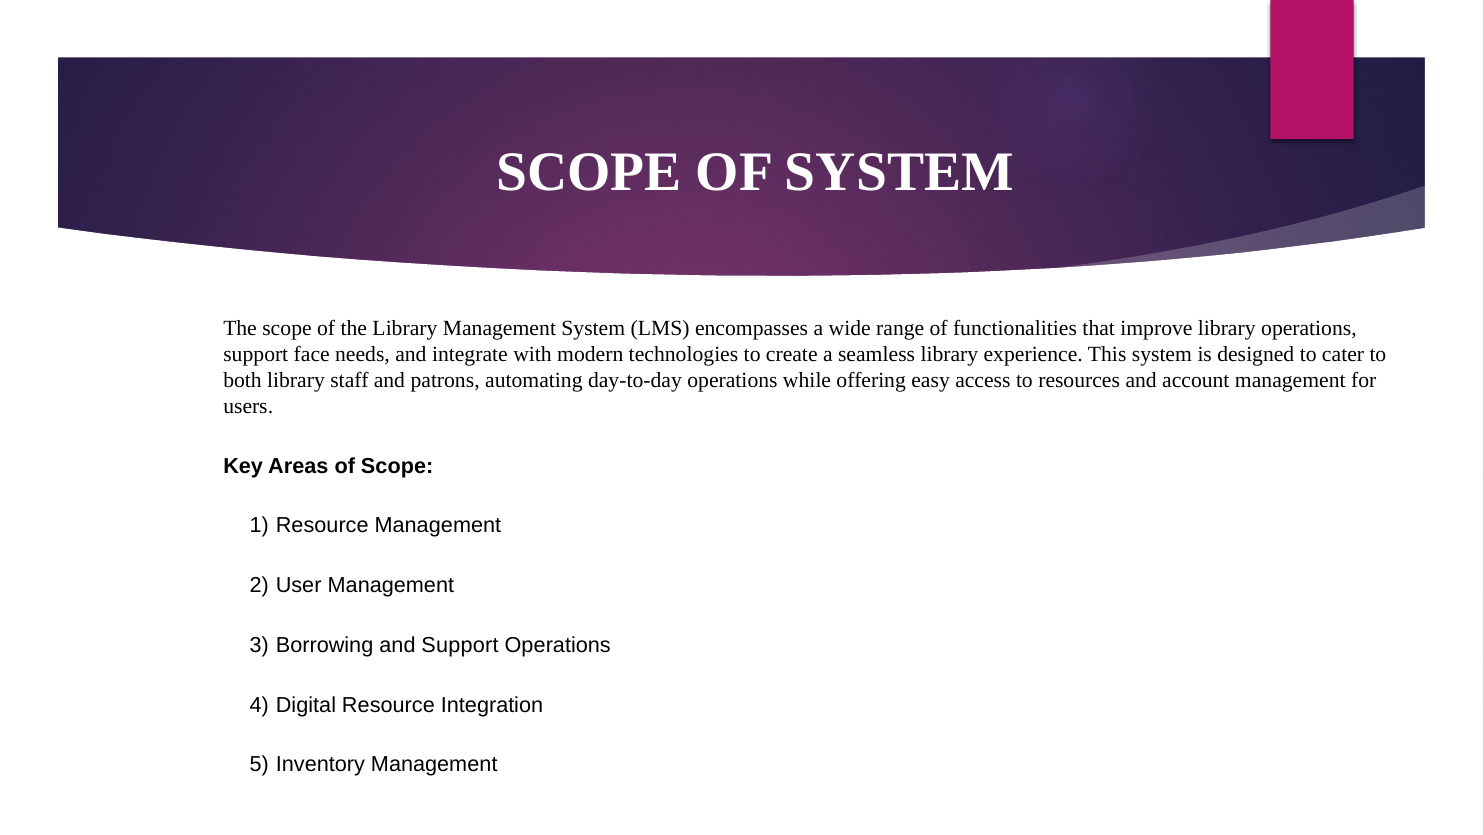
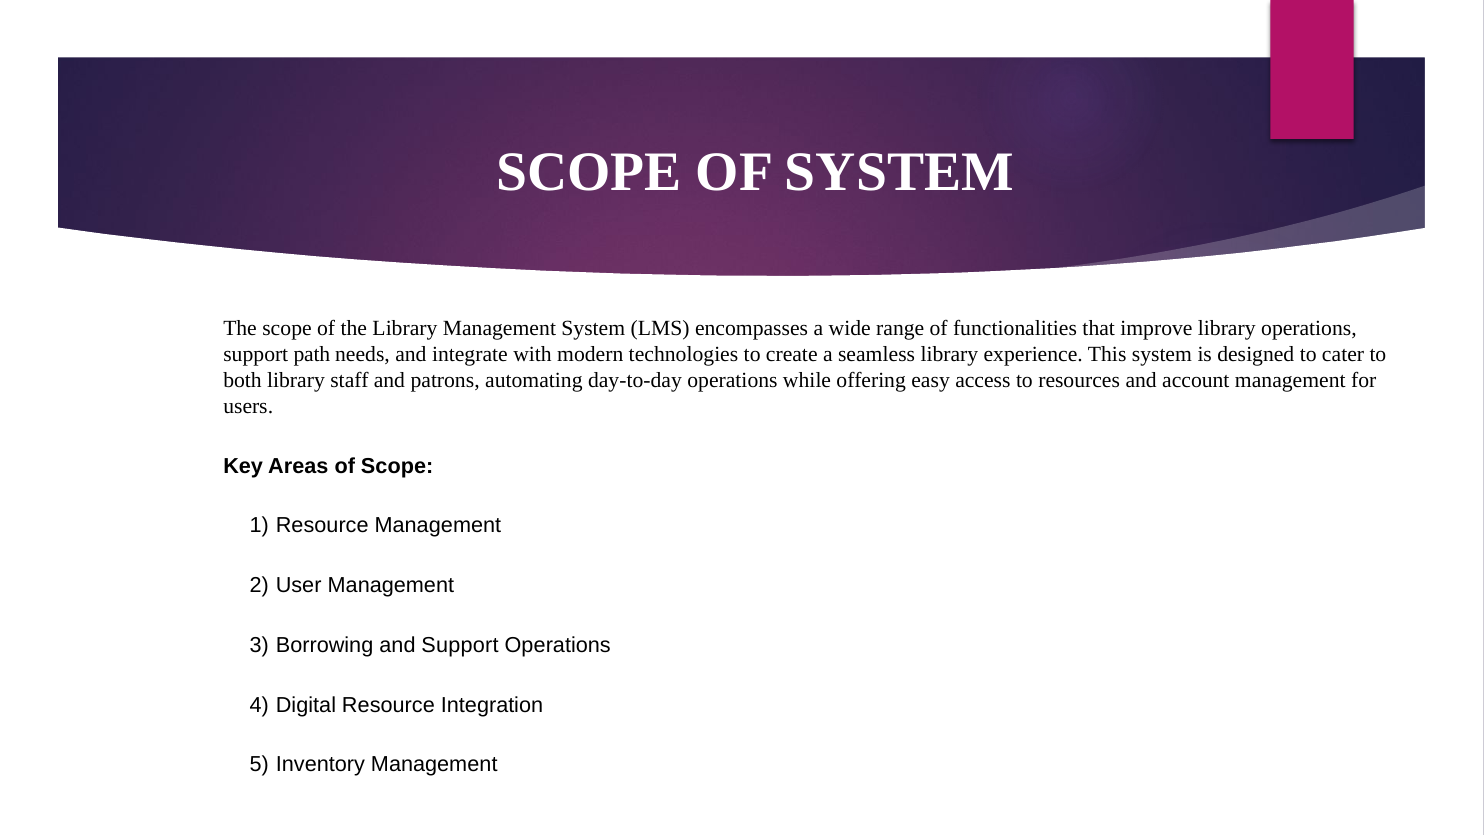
face: face -> path (312, 354)
